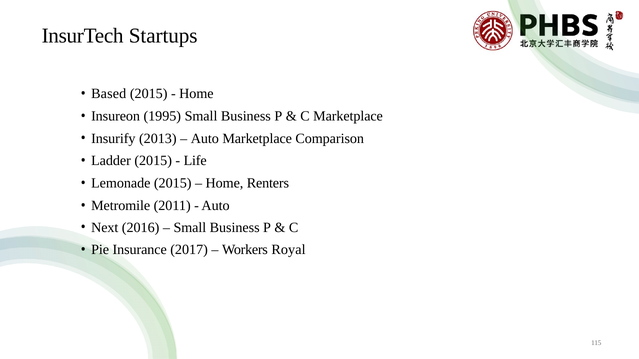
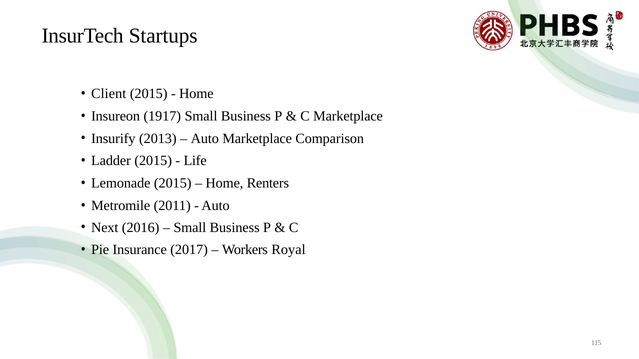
Based: Based -> Client (109, 94)
1995: 1995 -> 1917 (162, 116)
